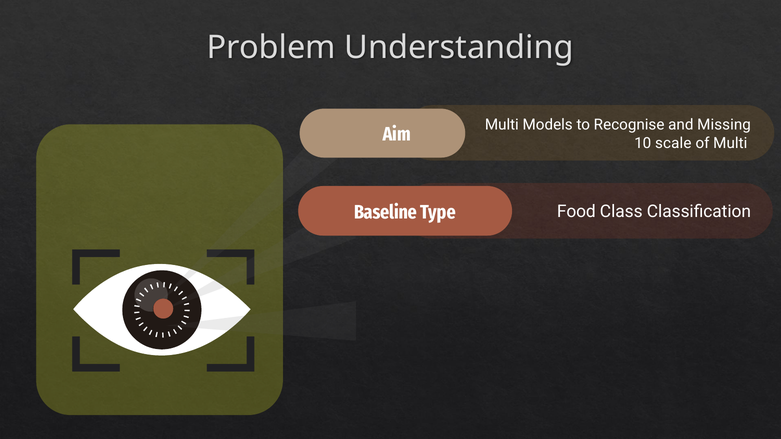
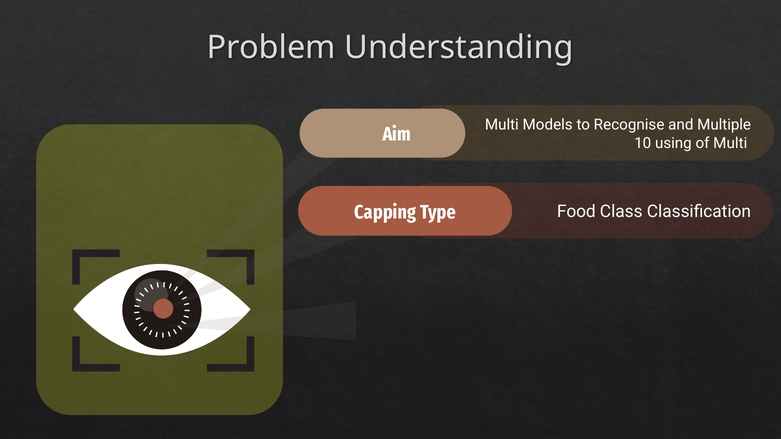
Missing: Missing -> Multiple (724, 125)
scale: scale -> using (673, 143)
Baseline: Baseline -> Capping (385, 212)
